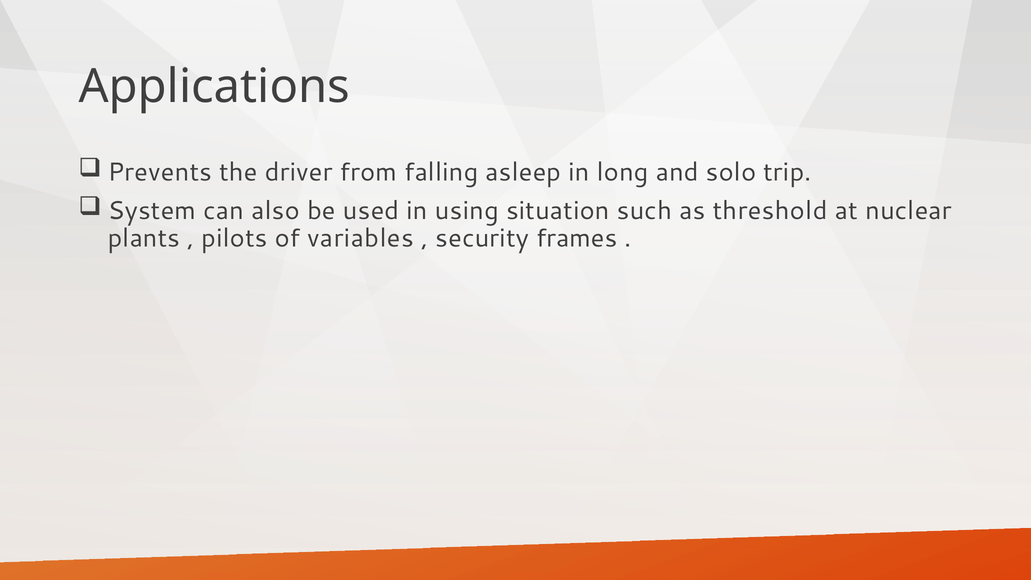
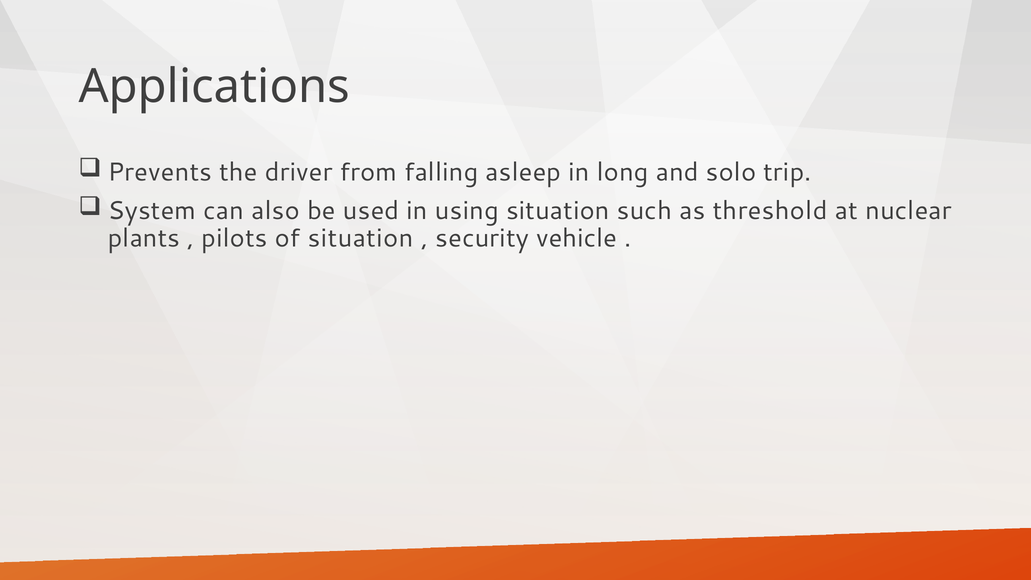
of variables: variables -> situation (361, 238)
frames: frames -> vehicle (577, 238)
